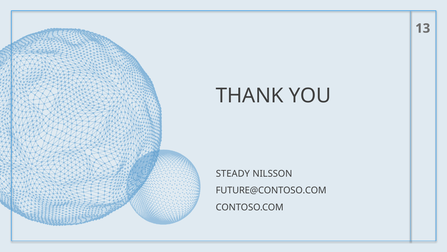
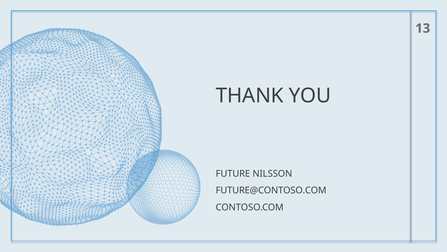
STEADY: STEADY -> FUTURE (233, 173)
